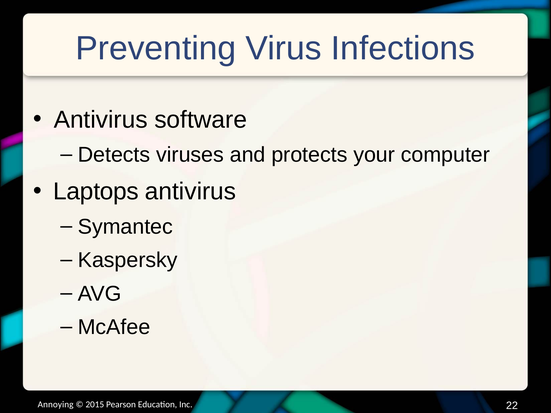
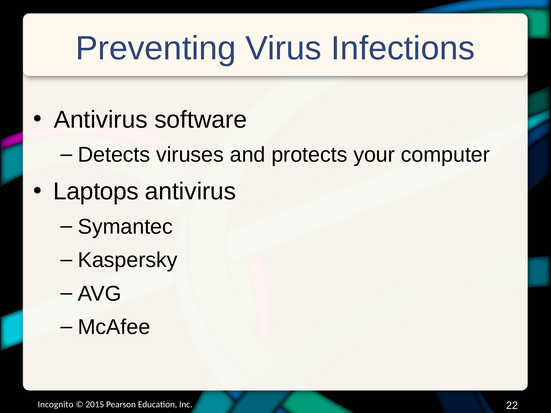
Annoying: Annoying -> Incognito (56, 405)
